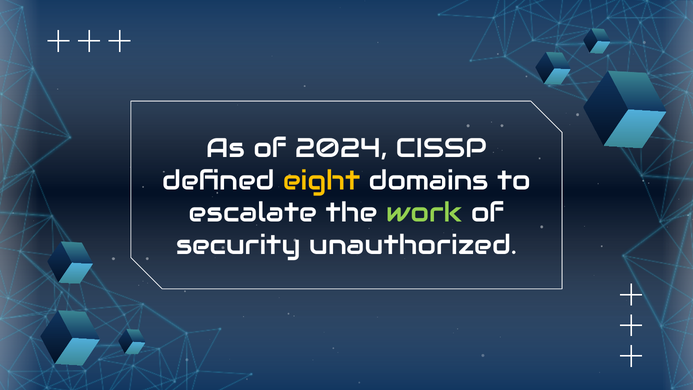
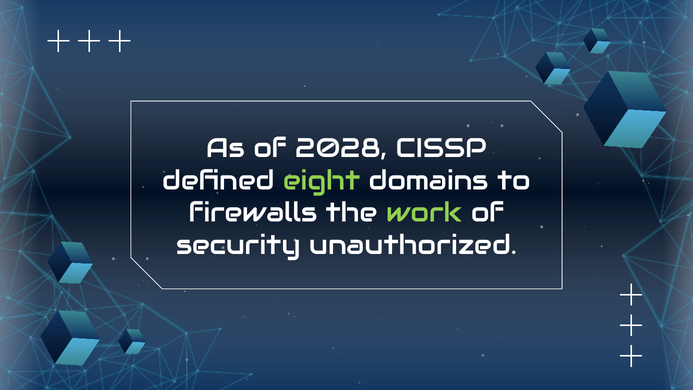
2024: 2024 -> 2028 (341, 148)
eight colour: yellow -> light green (322, 181)
escalate: escalate -> firewalls (253, 213)
